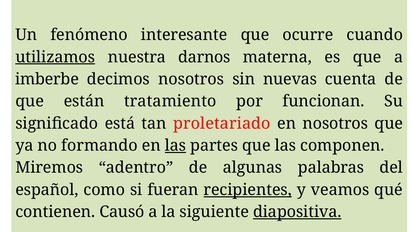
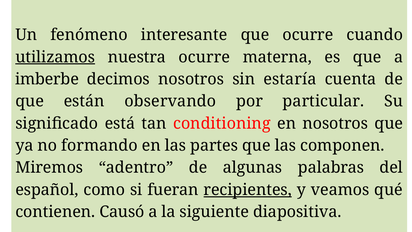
nuestra darnos: darnos -> ocurre (204, 57)
nuevas: nuevas -> estaría (290, 79)
tratamiento: tratamiento -> observando (170, 101)
funcionan: funcionan -> particular (323, 101)
proletariado: proletariado -> conditioning (222, 123)
las underline: present -> none (176, 145)
diapositiva underline: present -> none (297, 212)
